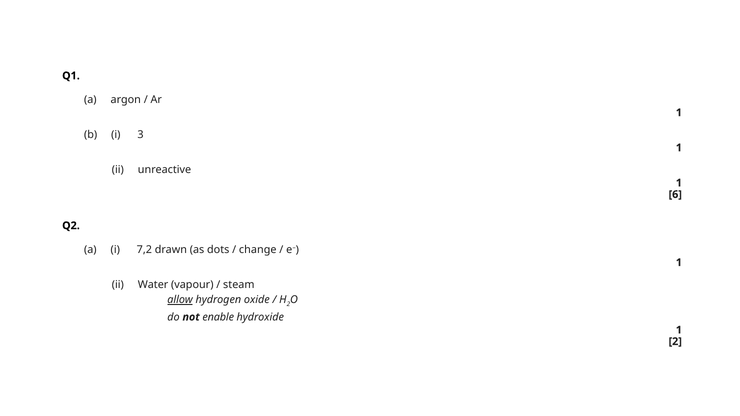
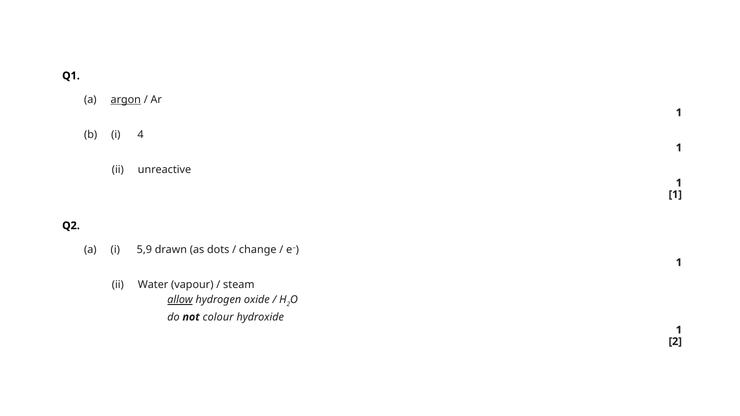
argon underline: none -> present (126, 100)
3: 3 -> 4 (140, 135)
6: 6 -> 1 (675, 195)
7,2: 7,2 -> 5,9 (144, 250)
enable: enable -> colour (218, 317)
